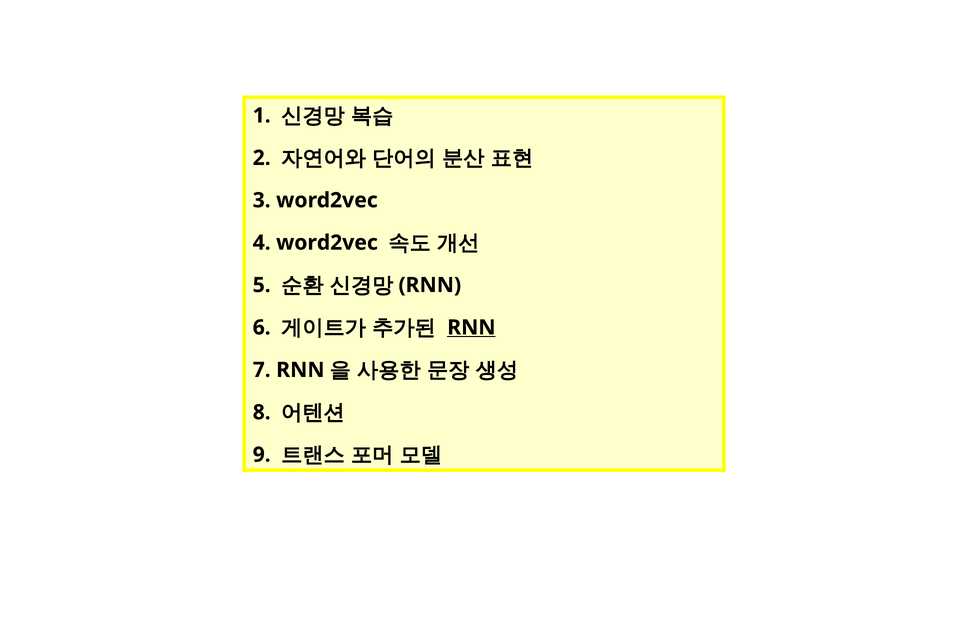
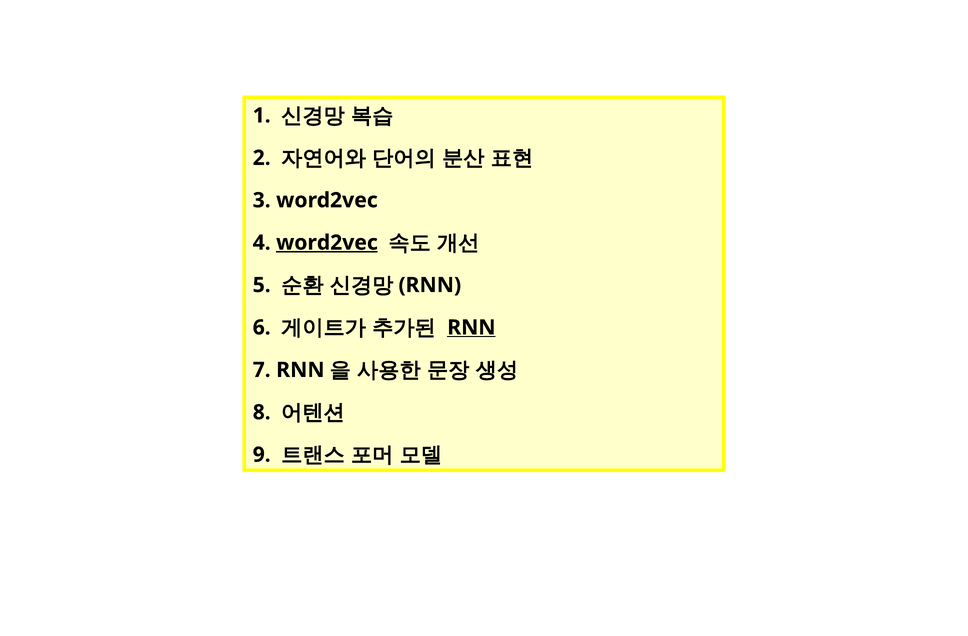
word2vec underline: none -> present (327, 243)
